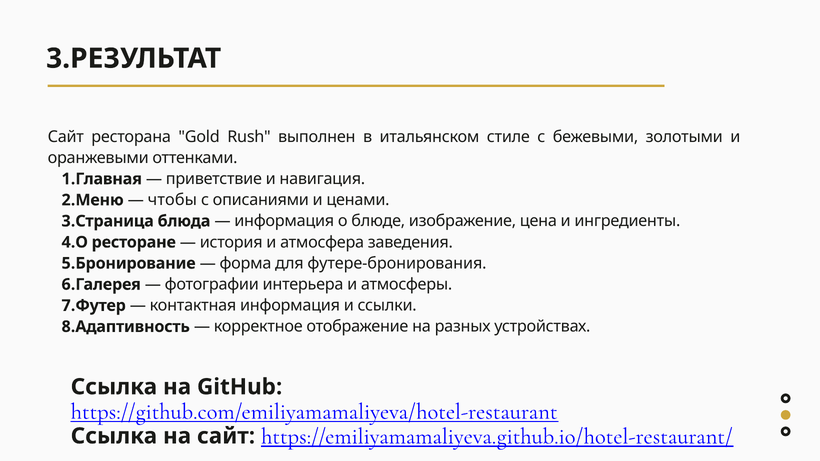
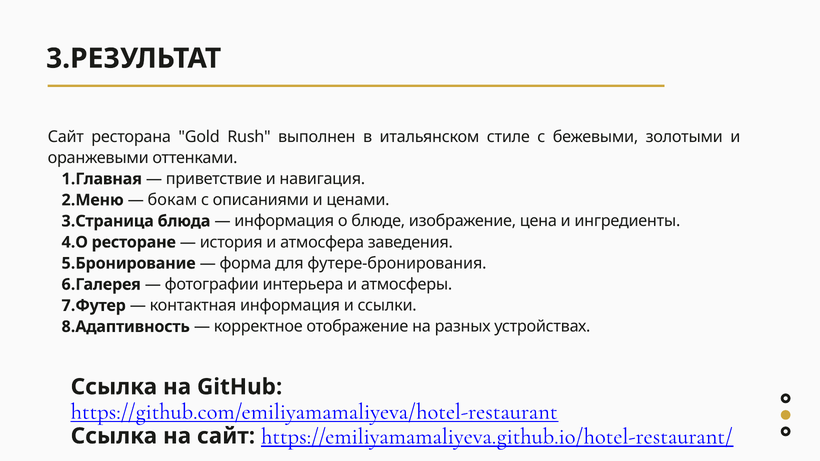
чтобы: чтобы -> бокам (172, 200)
